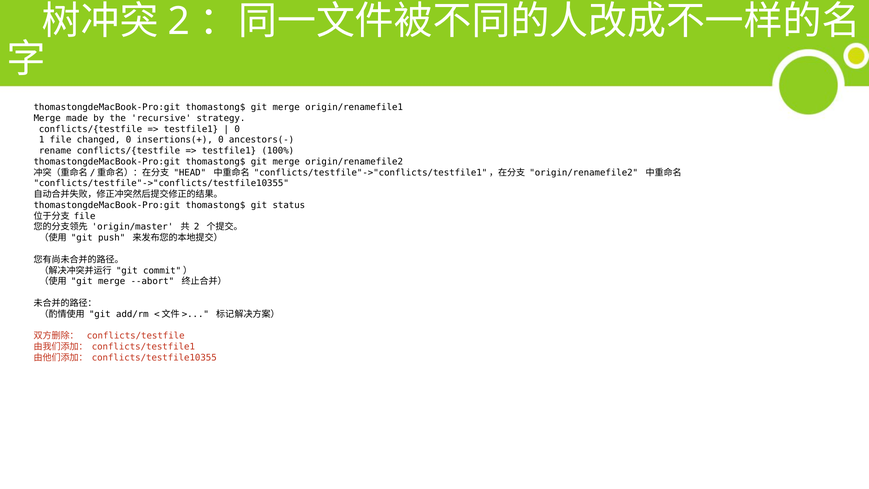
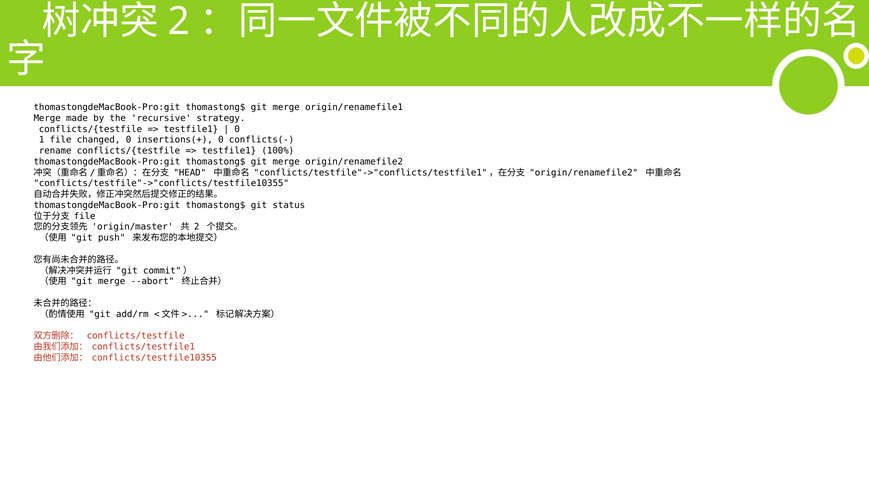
ancestors(-: ancestors(- -> conflicts(- (262, 140)
